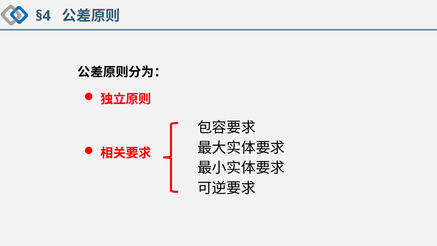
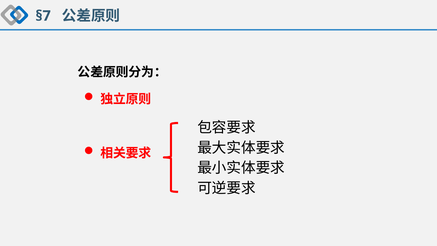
§4: §4 -> §7 (43, 16)
